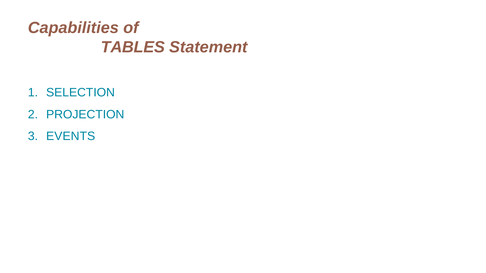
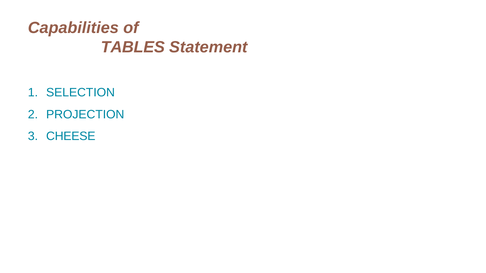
EVENTS: EVENTS -> CHEESE (71, 136)
